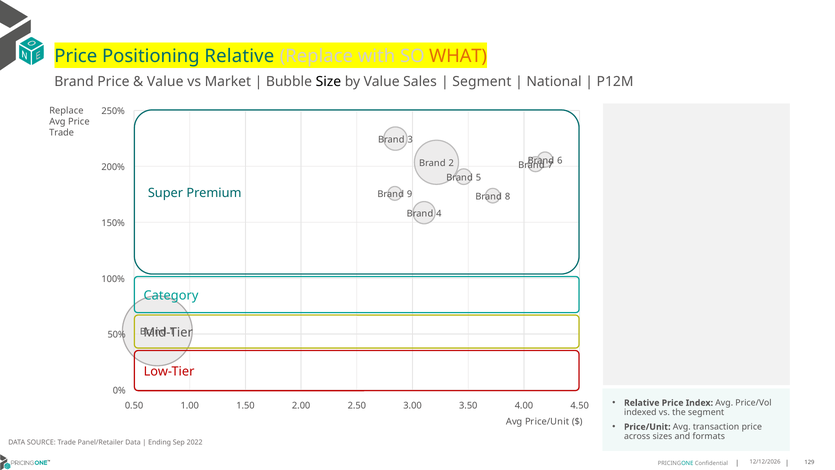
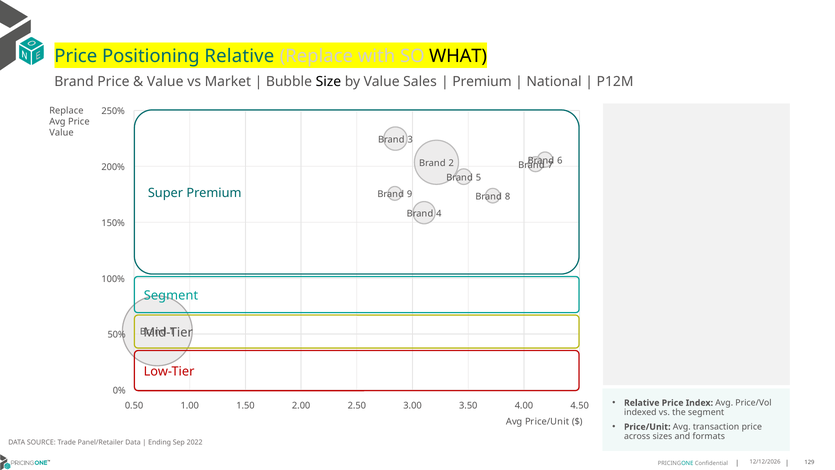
WHAT colour: orange -> black (458, 56)
Segment: Segment -> Premium (482, 81)
Trade: Trade -> Value (61, 133)
Category: Category -> Segment (171, 295)
